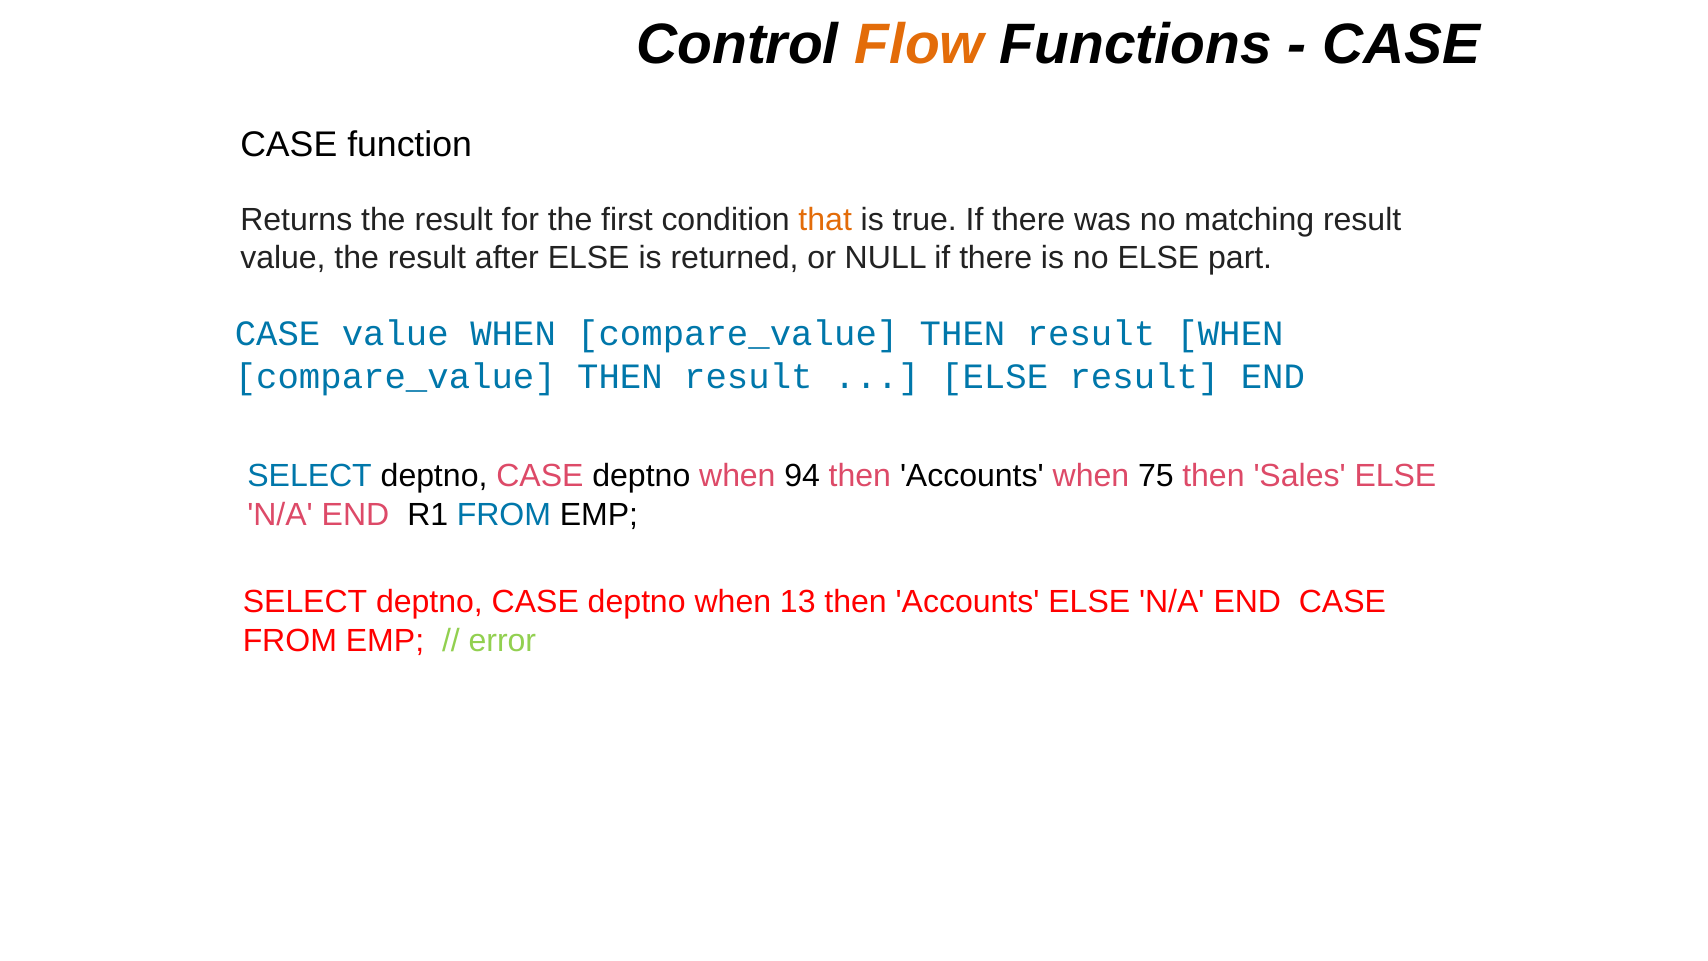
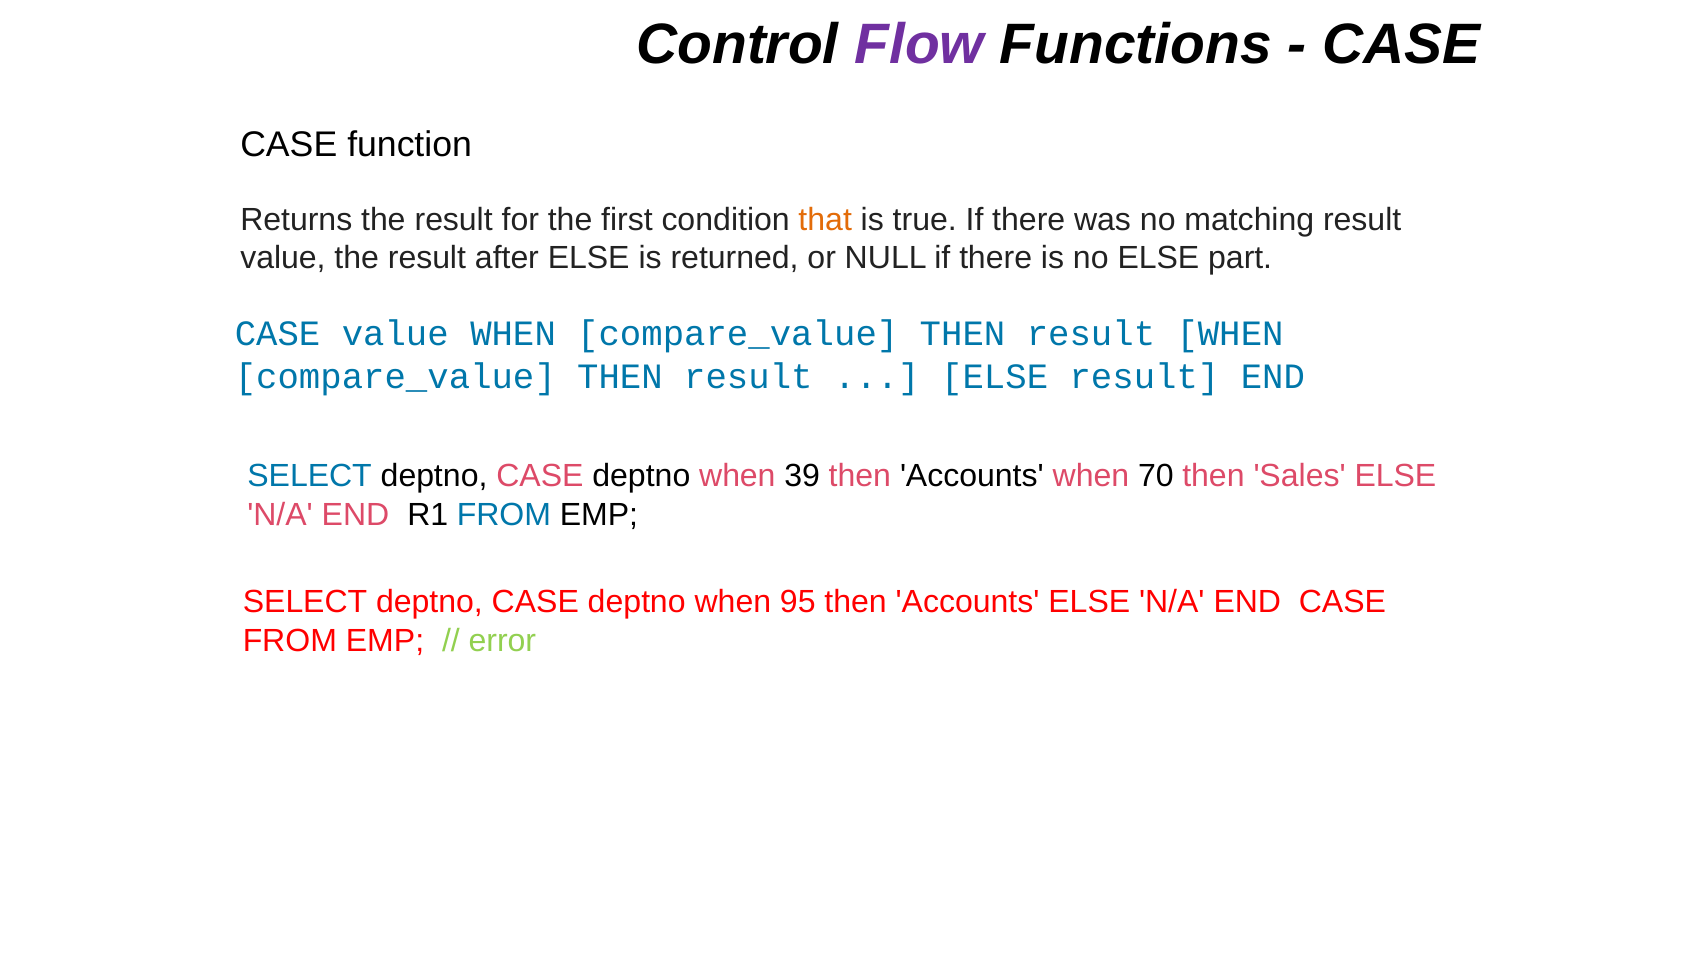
Flow colour: orange -> purple (919, 44)
94: 94 -> 39 (802, 476)
75: 75 -> 70 (1156, 476)
13: 13 -> 95 (798, 602)
